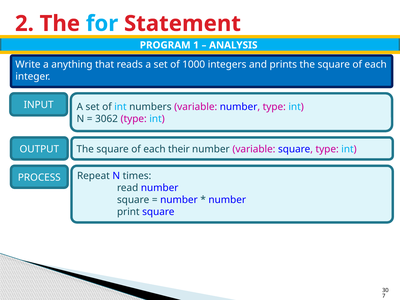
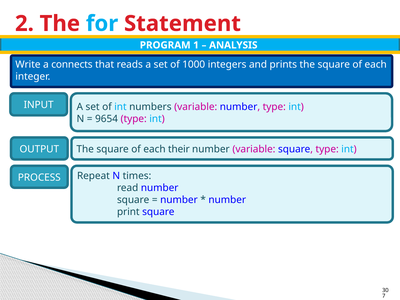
anything: anything -> connects (72, 65)
3062: 3062 -> 9654 (107, 119)
